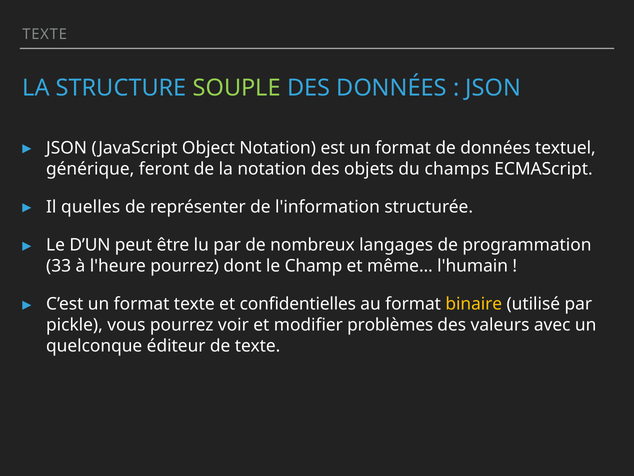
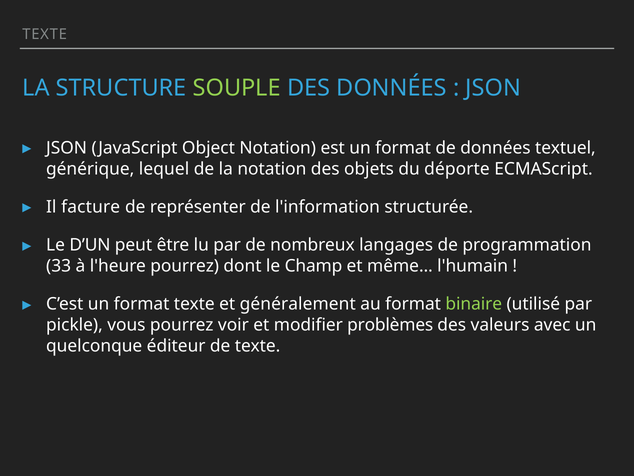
feront: feront -> lequel (164, 169)
champs: champs -> déporte (457, 169)
quelles: quelles -> facture (91, 207)
confidentielles: confidentielles -> généralement (298, 304)
binaire colour: yellow -> light green (474, 304)
